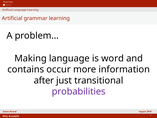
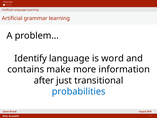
Making: Making -> Identify (31, 58)
occur: occur -> make (59, 69)
probabilities colour: purple -> blue (79, 91)
